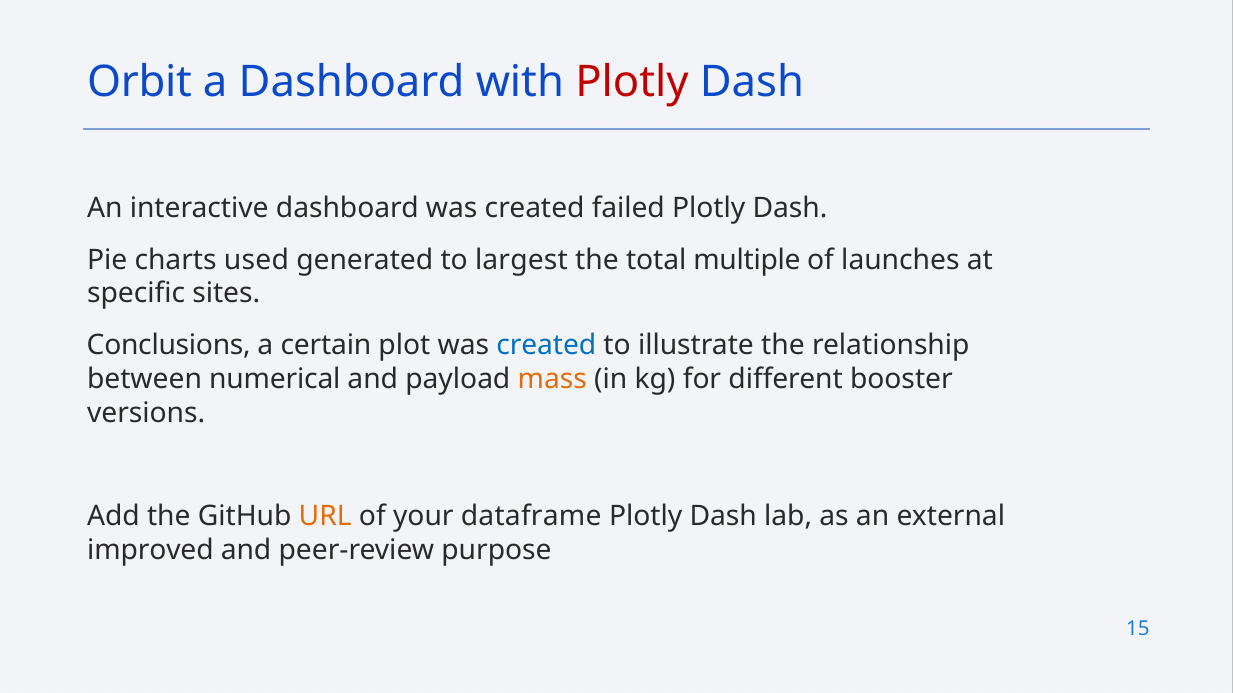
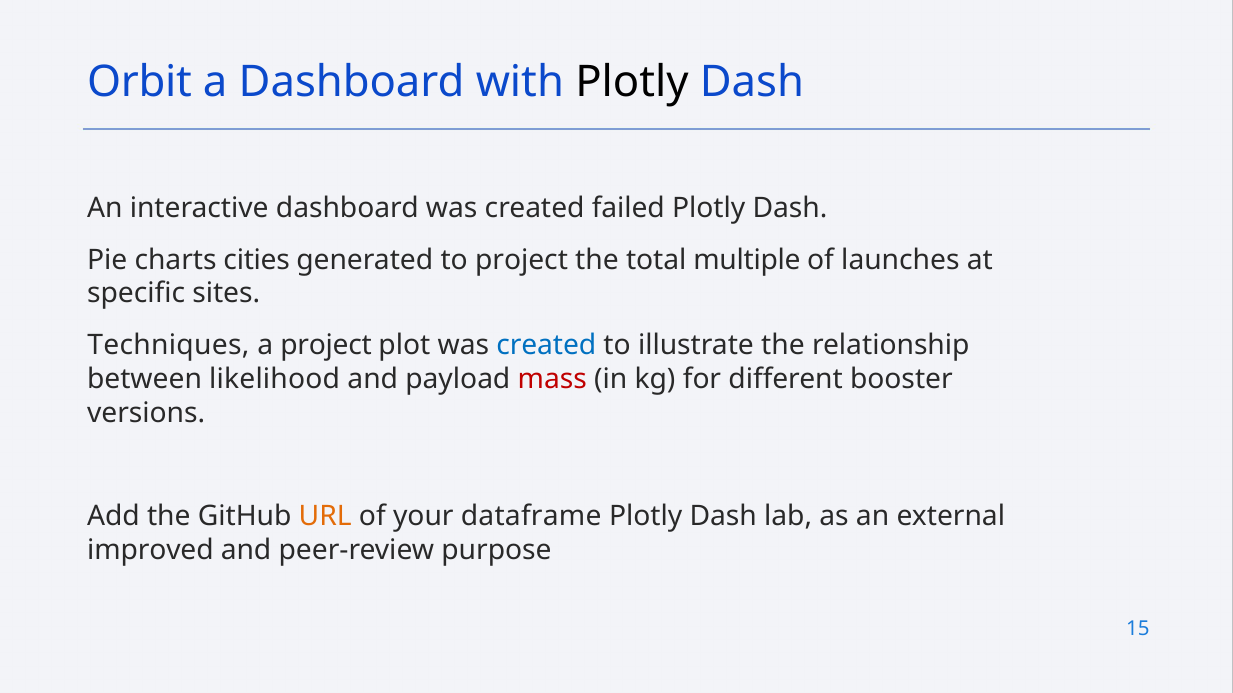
Plotly colour: red -> black (632, 82)
used: used -> cities (257, 260)
to largest: largest -> project (521, 260)
Conclusions: Conclusions -> Techniques (168, 346)
a certain: certain -> project (326, 346)
numerical: numerical -> likelihood (275, 380)
mass colour: orange -> red (552, 380)
